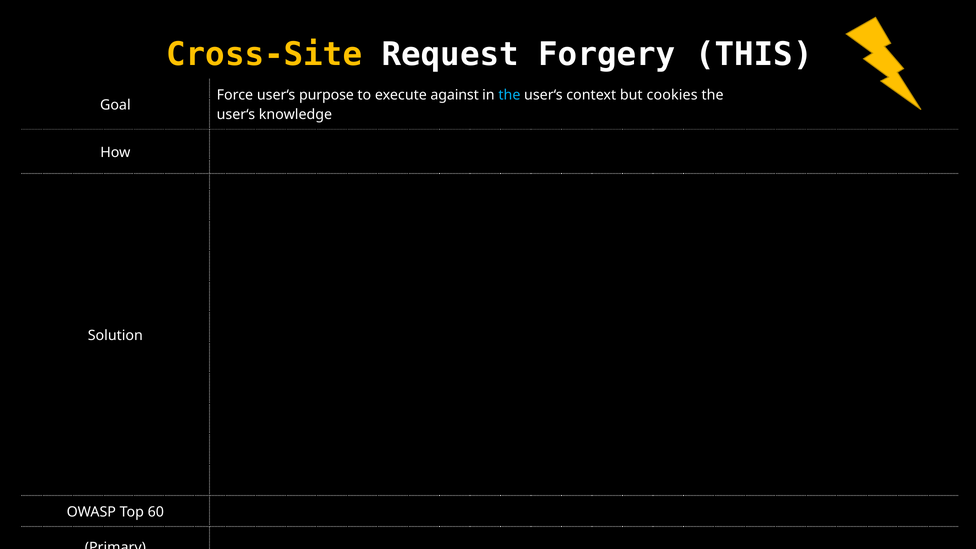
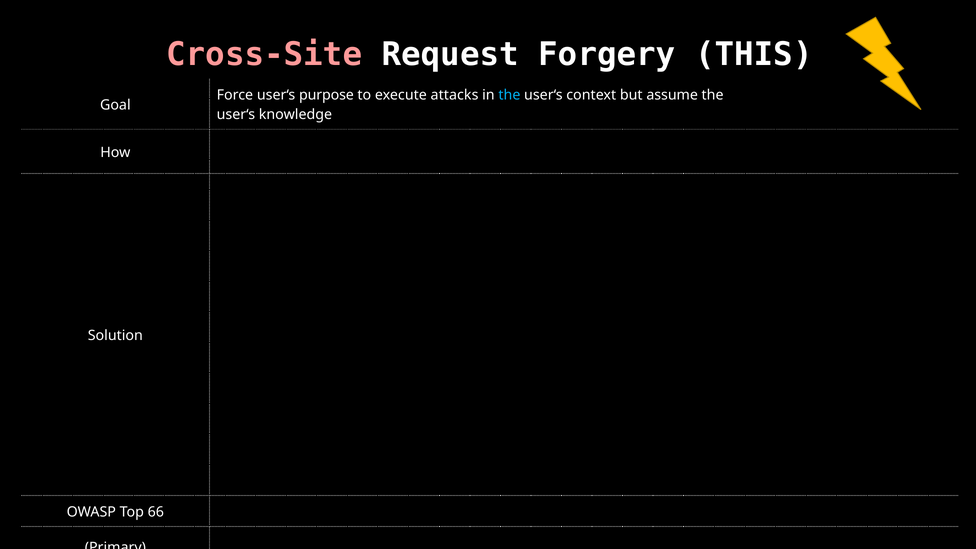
Cross-Site colour: yellow -> pink (264, 55)
against: against -> attacks (455, 95)
cookies: cookies -> assume (672, 95)
60: 60 -> 66 (156, 512)
